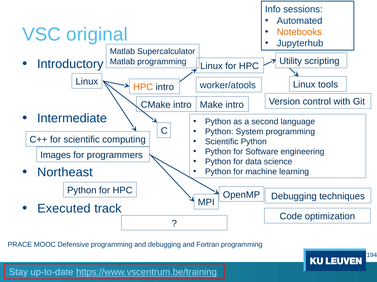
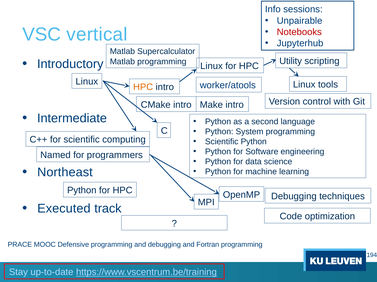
Automated: Automated -> Unpairable (300, 21)
original: original -> vertical (97, 35)
Notebooks colour: orange -> red (299, 32)
Images: Images -> Named (55, 155)
